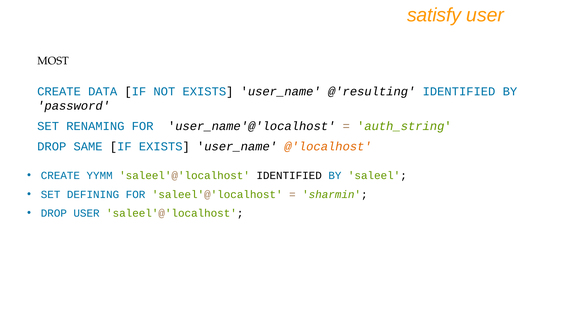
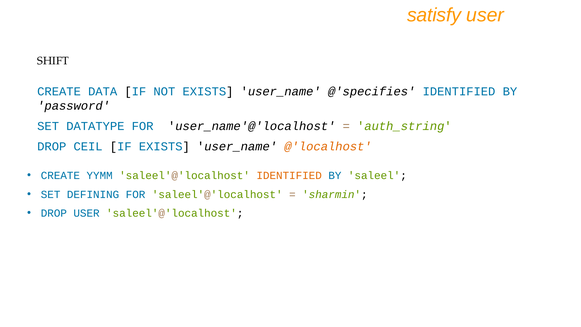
MOST: MOST -> SHIFT (53, 61)
@'resulting: @'resulting -> @'specifies (372, 91)
RENAMING: RENAMING -> DATATYPE (95, 126)
SAME: SAME -> CEIL (88, 146)
IDENTIFIED colour: black -> orange (289, 175)
